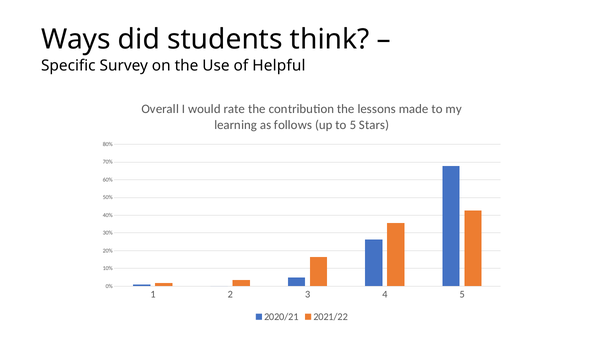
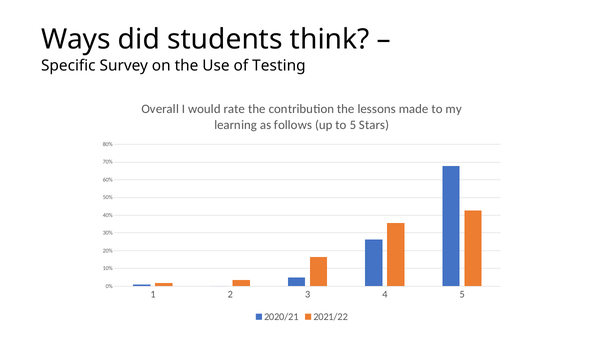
Helpful: Helpful -> Testing (279, 66)
